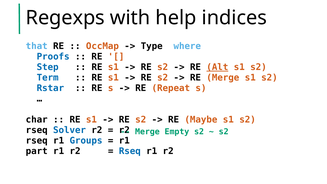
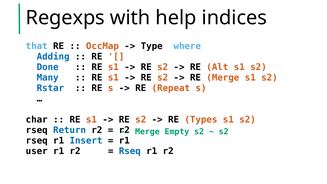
Proofs: Proofs -> Adding (53, 57)
Step: Step -> Done (48, 67)
Alt underline: present -> none (217, 67)
Term: Term -> Many (48, 78)
Maybe: Maybe -> Types (201, 120)
Solver: Solver -> Return (70, 130)
Groups: Groups -> Insert (86, 141)
part: part -> user (37, 151)
